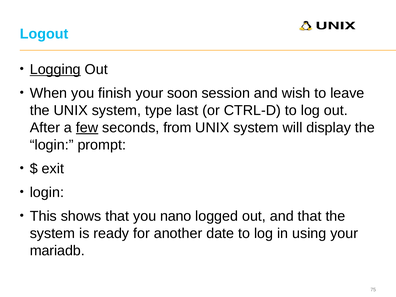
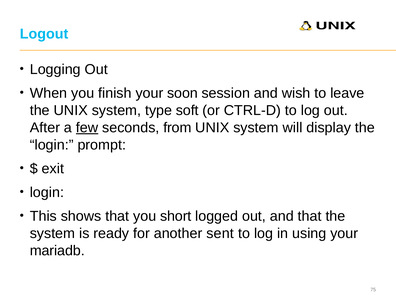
Logging underline: present -> none (55, 69)
last: last -> soft (187, 110)
nano: nano -> short (176, 216)
date: date -> sent (220, 233)
